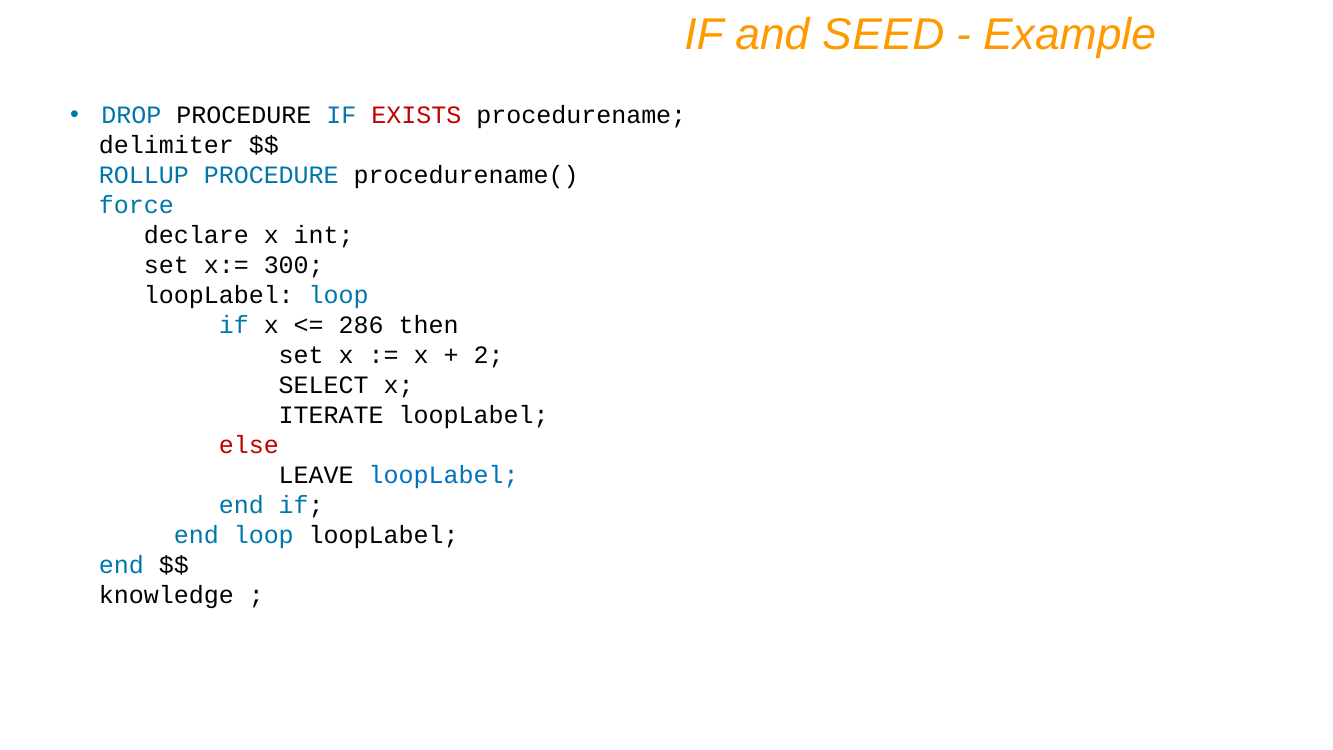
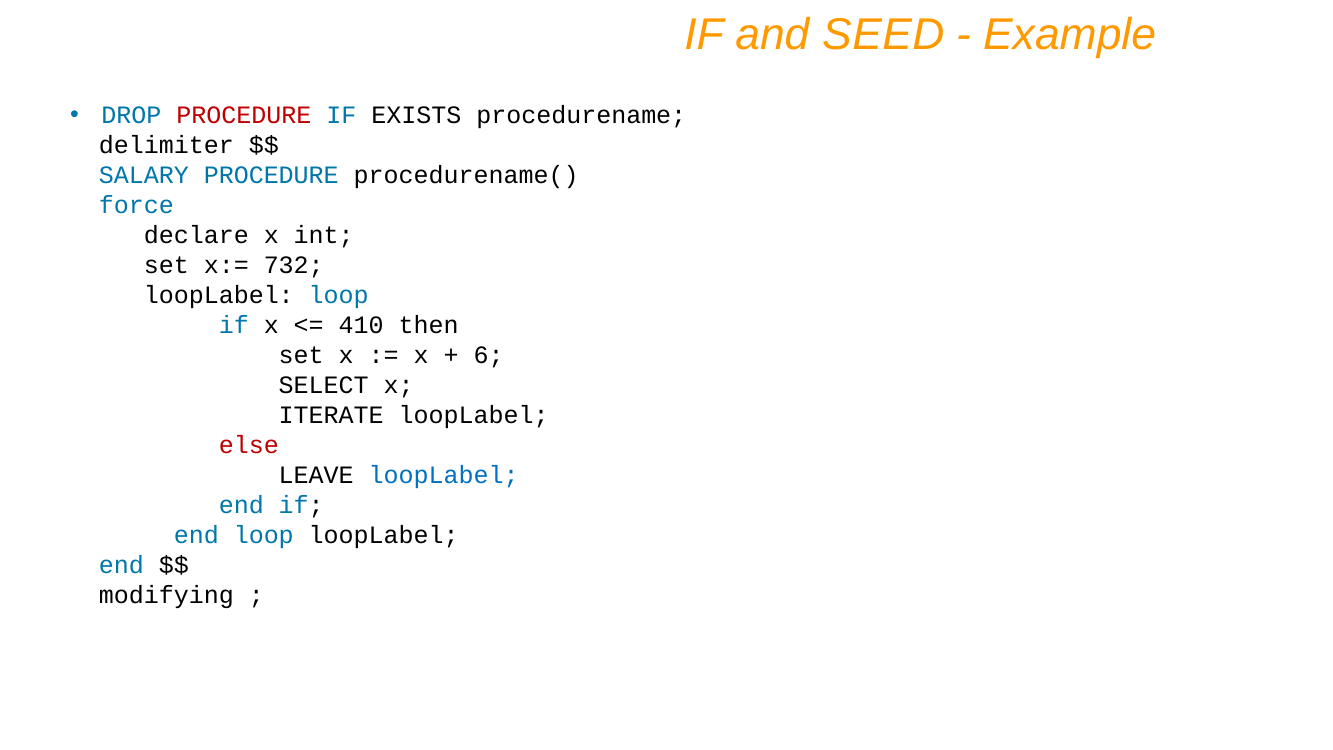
PROCEDURE colour: black -> red (244, 116)
EXISTS colour: red -> black (416, 116)
ROLLUP: ROLLUP -> SALARY (144, 176)
300: 300 -> 732 (294, 266)
286: 286 -> 410 (361, 326)
2: 2 -> 6 (489, 356)
knowledge: knowledge -> modifying (166, 596)
